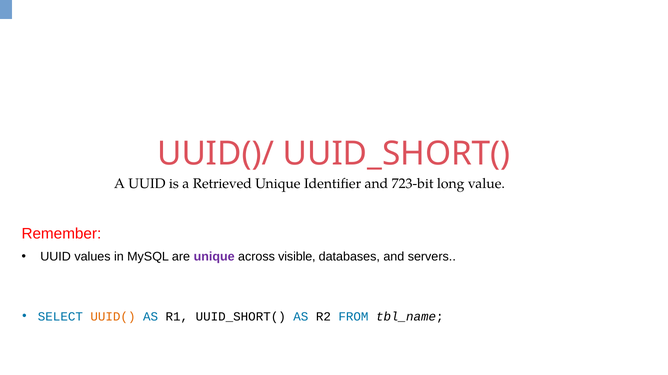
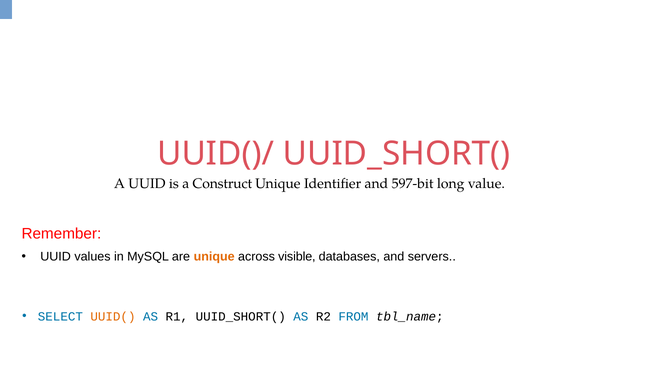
Retrieved: Retrieved -> Construct (222, 184)
723-bit: 723-bit -> 597-bit (413, 184)
unique colour: purple -> orange (214, 257)
